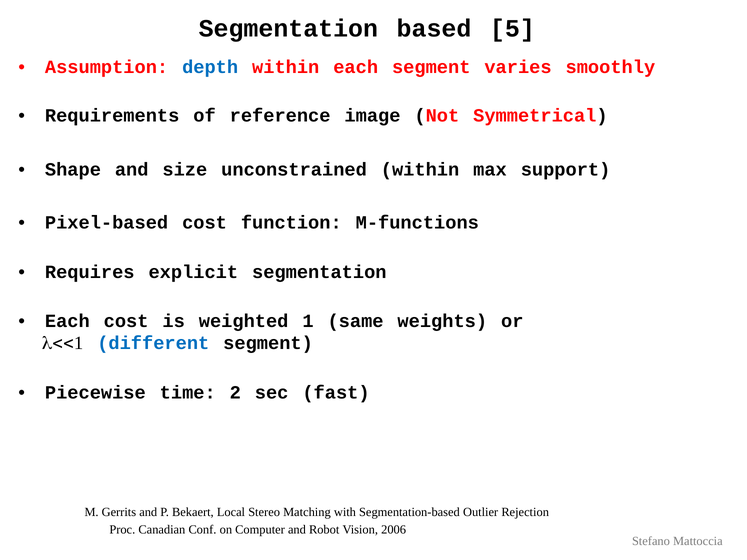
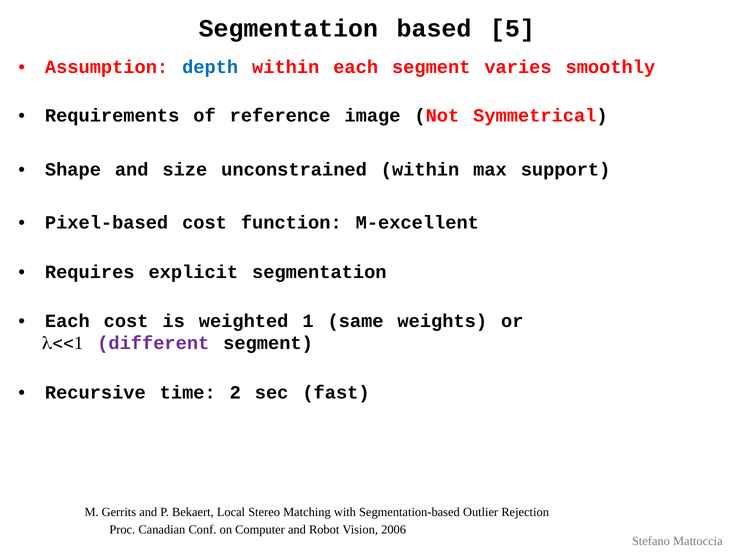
M-functions: M-functions -> M-excellent (417, 223)
different colour: blue -> purple (153, 343)
Piecewise: Piecewise -> Recursive (95, 393)
